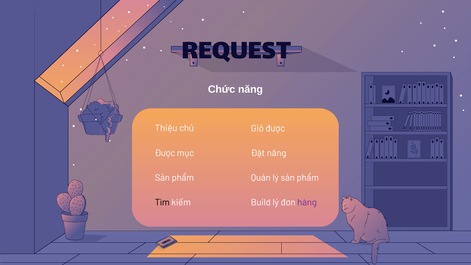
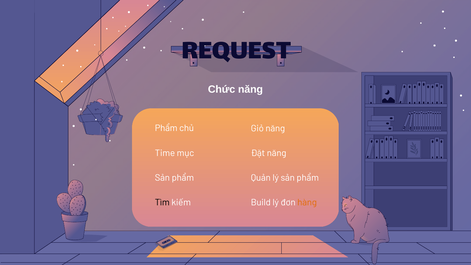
Thiệu: Thiệu -> Phẩm (166, 128)
Giỏ được: được -> năng (275, 128)
Được: Được -> Time (165, 153)
hàng colour: purple -> orange (307, 203)
